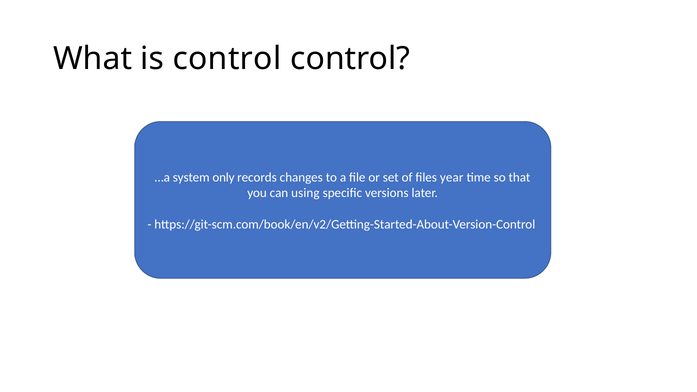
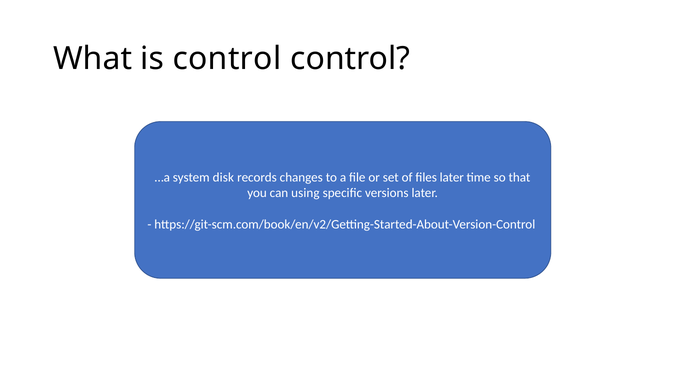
only: only -> disk (223, 177)
files year: year -> later (452, 177)
